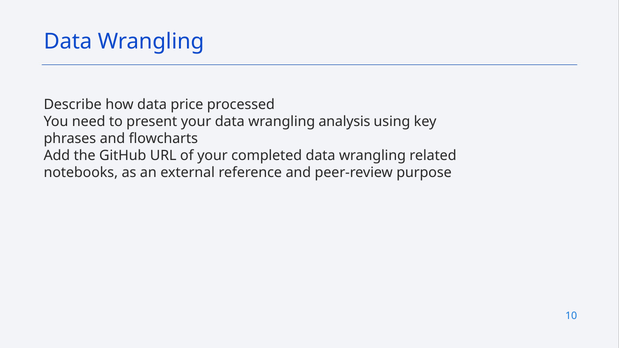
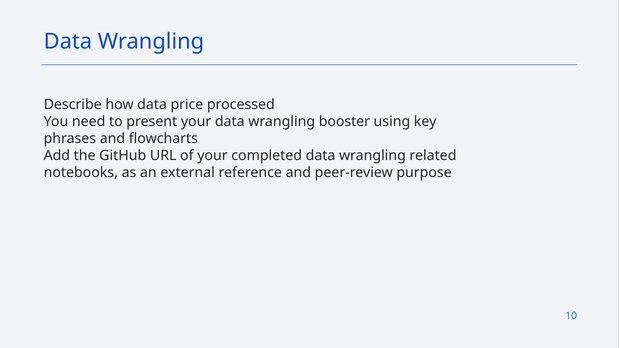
analysis: analysis -> booster (344, 121)
